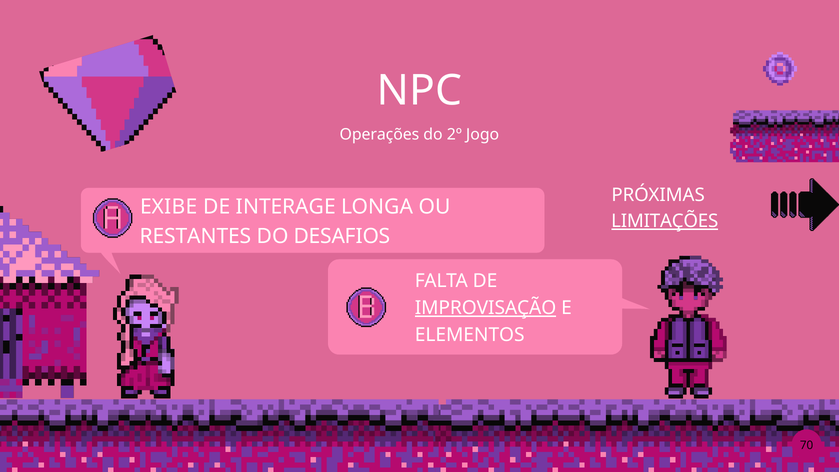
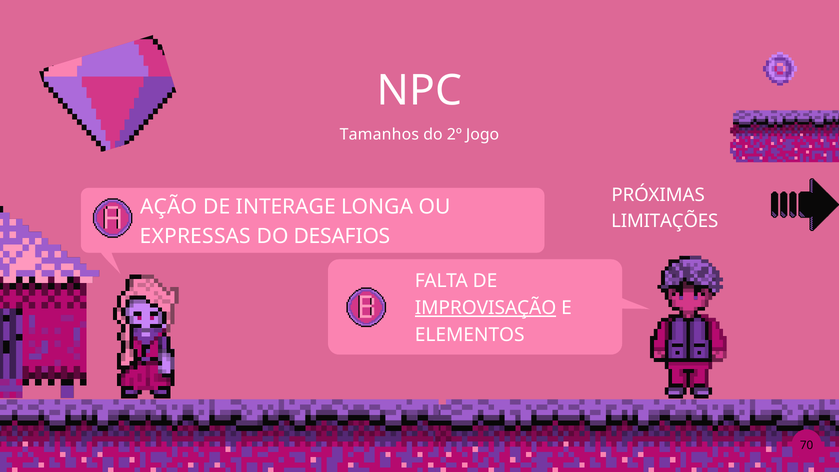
Operações: Operações -> Tamanhos (379, 134)
EXIBE: EXIBE -> AÇÃO (169, 207)
LIMITAÇÕES underline: present -> none (665, 221)
RESTANTES: RESTANTES -> EXPRESSAS (195, 236)
